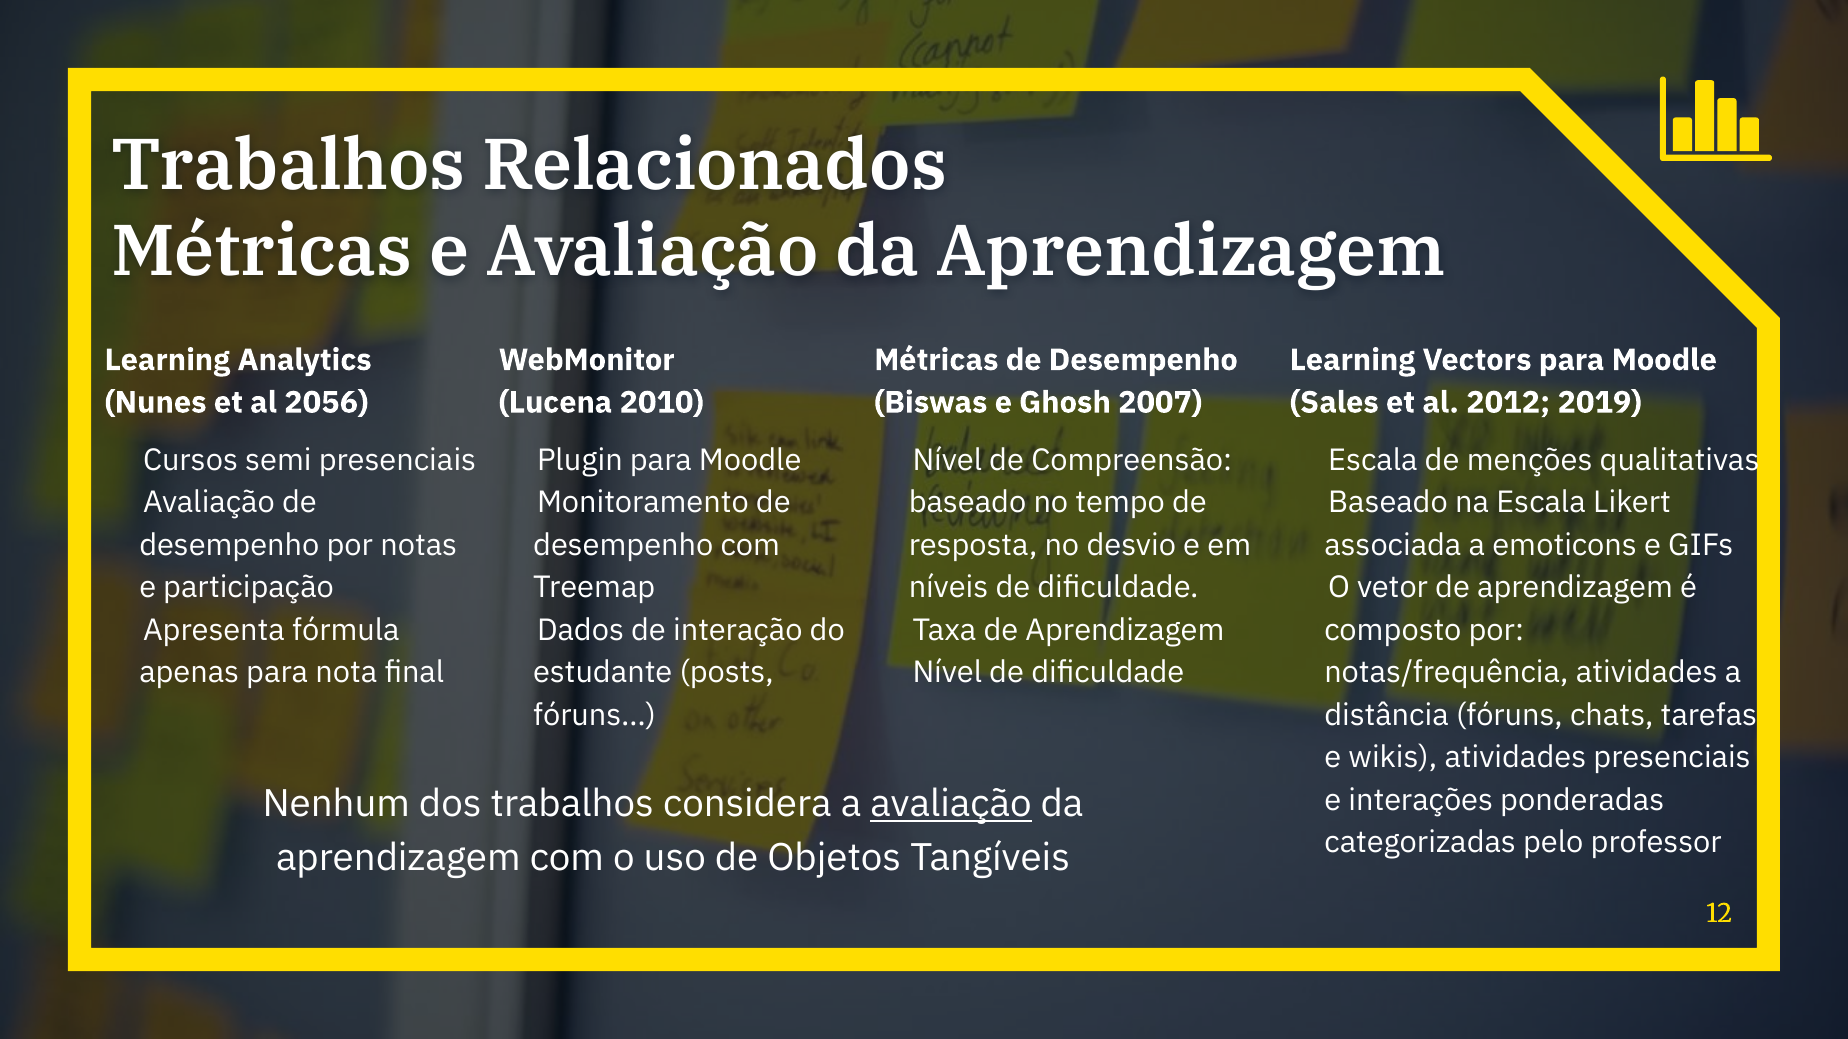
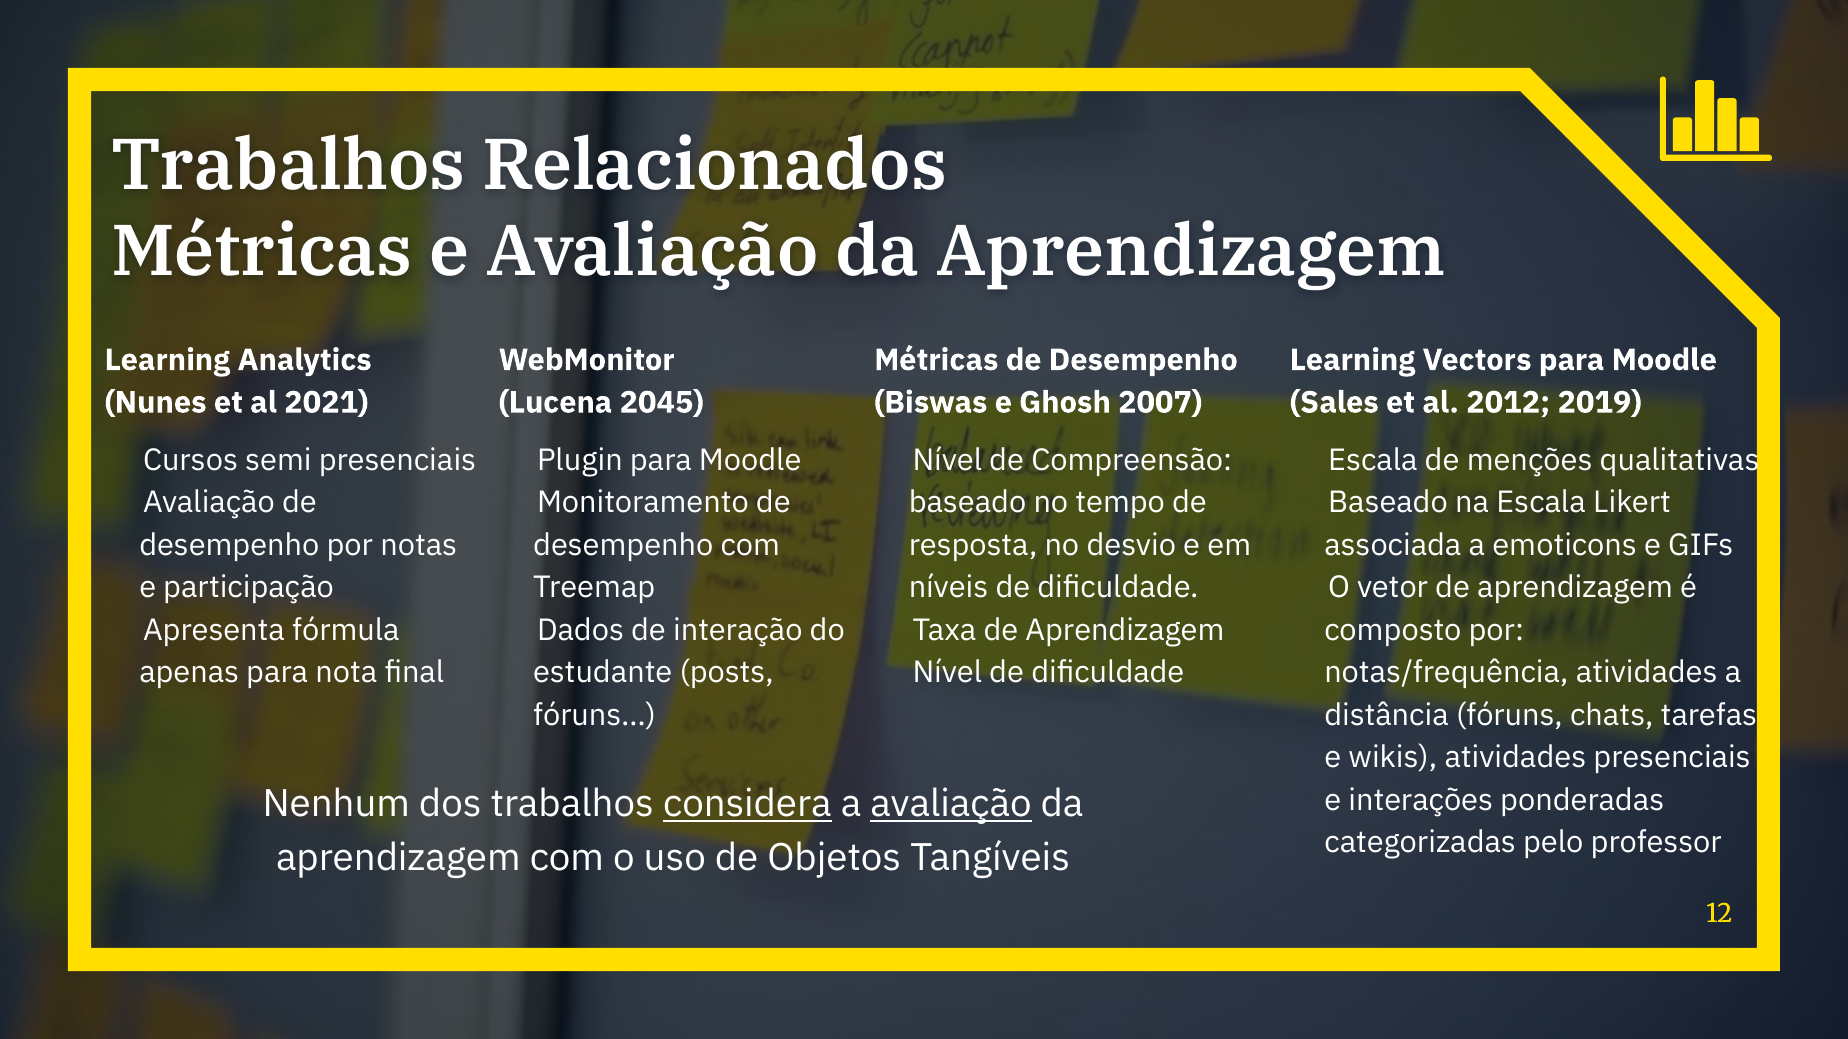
2056: 2056 -> 2021 (326, 403)
2010: 2010 -> 2045 (662, 403)
considera underline: none -> present (747, 805)
